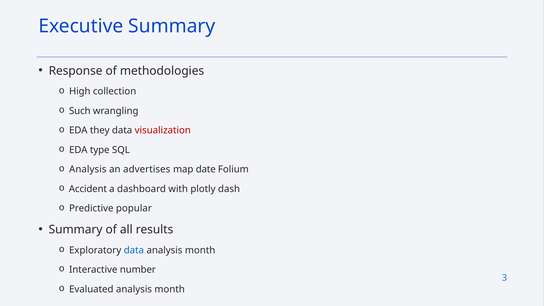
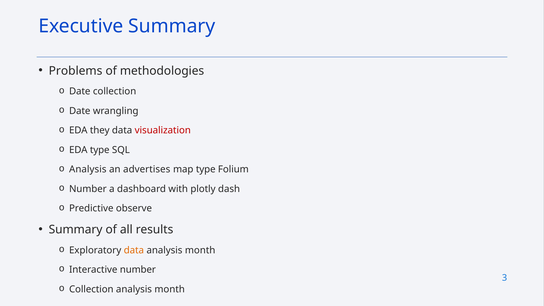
Response: Response -> Problems (76, 71)
High: High -> Date (80, 91)
Such: Such -> Date (80, 111)
map date: date -> type (206, 169)
Accident: Accident -> Number (88, 189)
popular: popular -> observe (134, 208)
data colour: blue -> orange (134, 250)
Evaluated: Evaluated -> Collection (91, 289)
